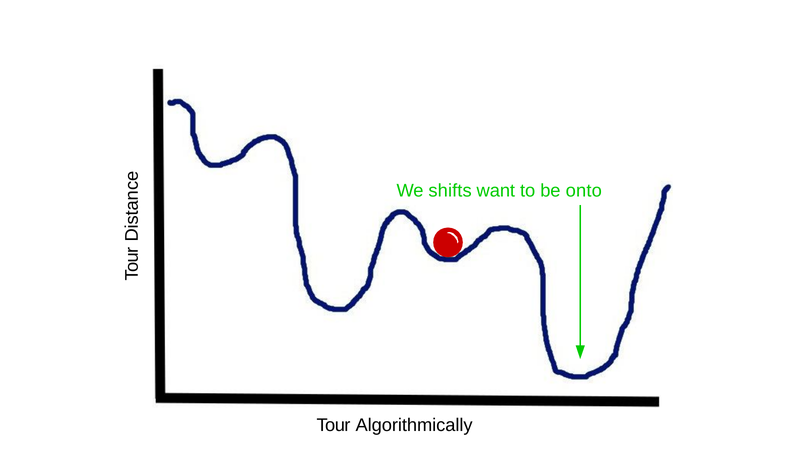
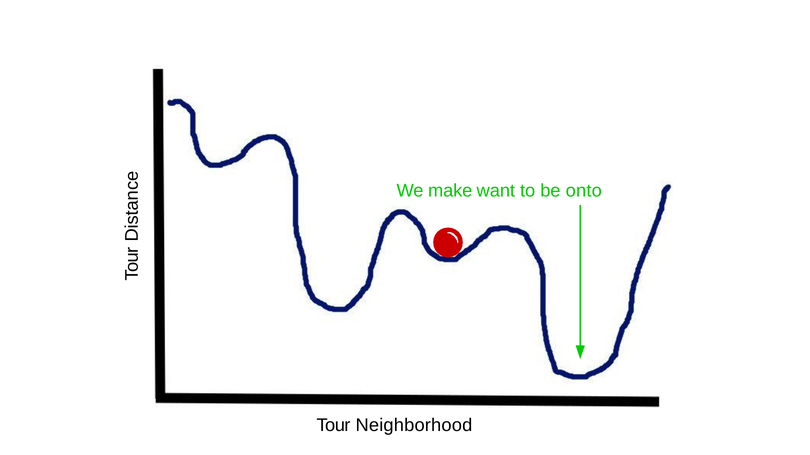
shifts: shifts -> make (450, 191)
Algorithmically: Algorithmically -> Neighborhood (414, 426)
